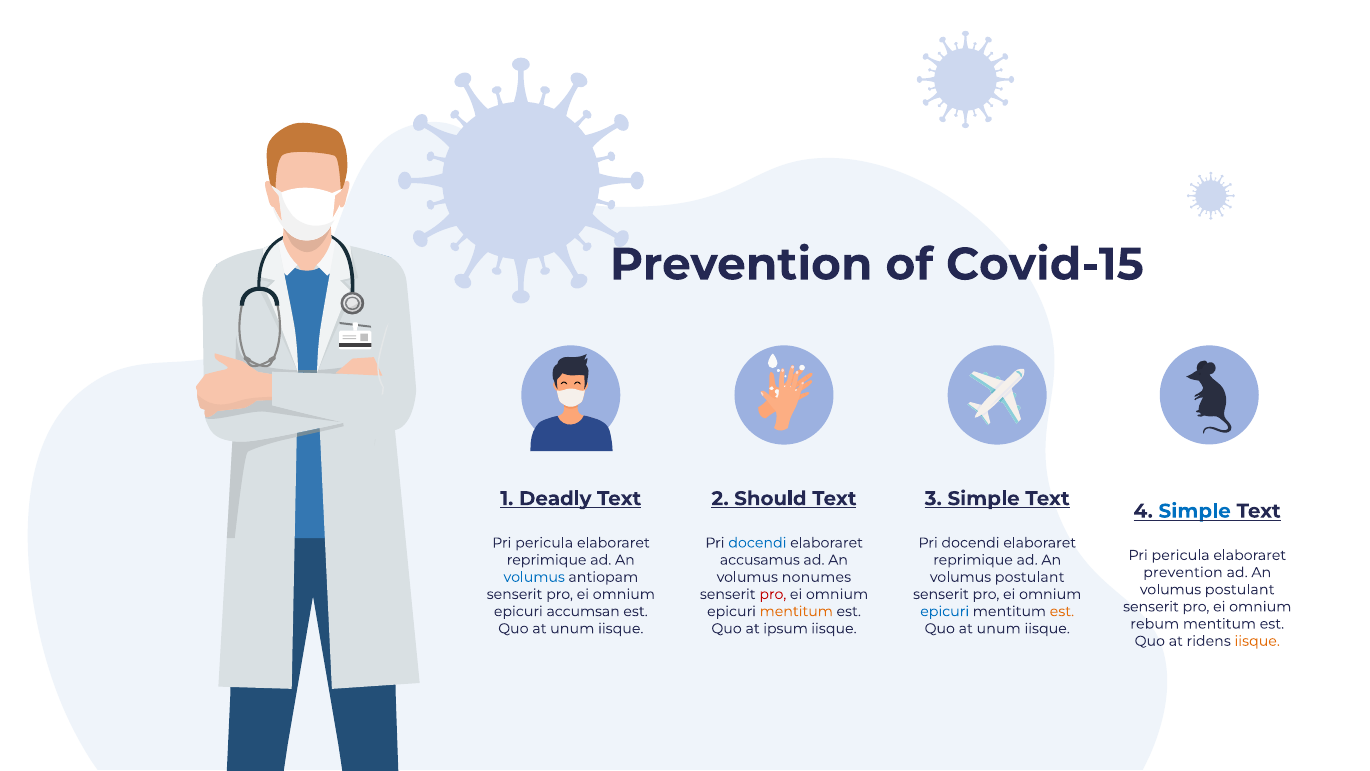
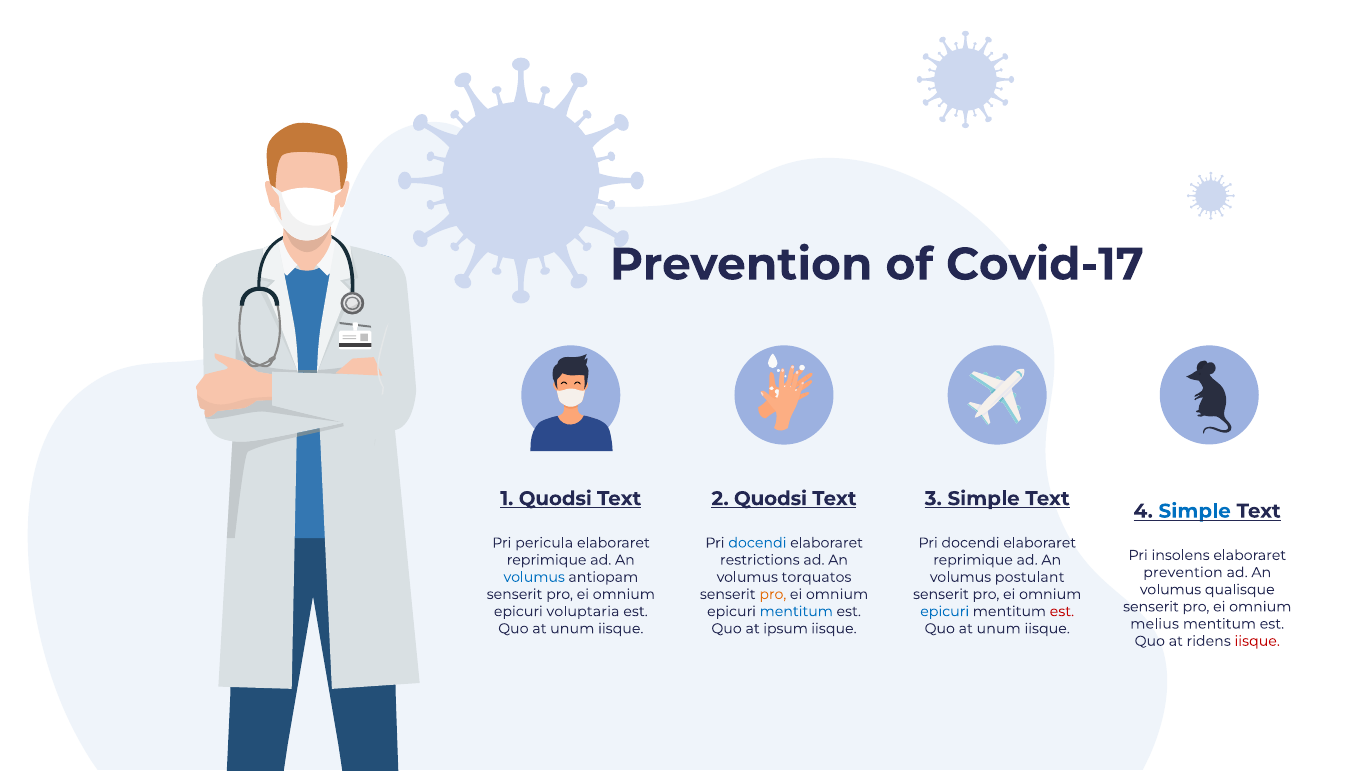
Covid-15: Covid-15 -> Covid-17 (1045, 264)
1 Deadly: Deadly -> Quodsi (555, 498)
2 Should: Should -> Quodsi (770, 498)
pericula: pericula -> insolens (1181, 555)
accusamus: accusamus -> restrictions (760, 560)
nonumes: nonumes -> torquatos (817, 577)
postulant: postulant -> qualisque (1240, 589)
pro colour: red -> orange (773, 594)
accumsan: accumsan -> voluptaria (583, 611)
mentitum colour: orange -> blue (796, 611)
est colour: orange -> red (1062, 611)
rebum: rebum -> melius (1155, 624)
iisque colour: orange -> red (1257, 641)
